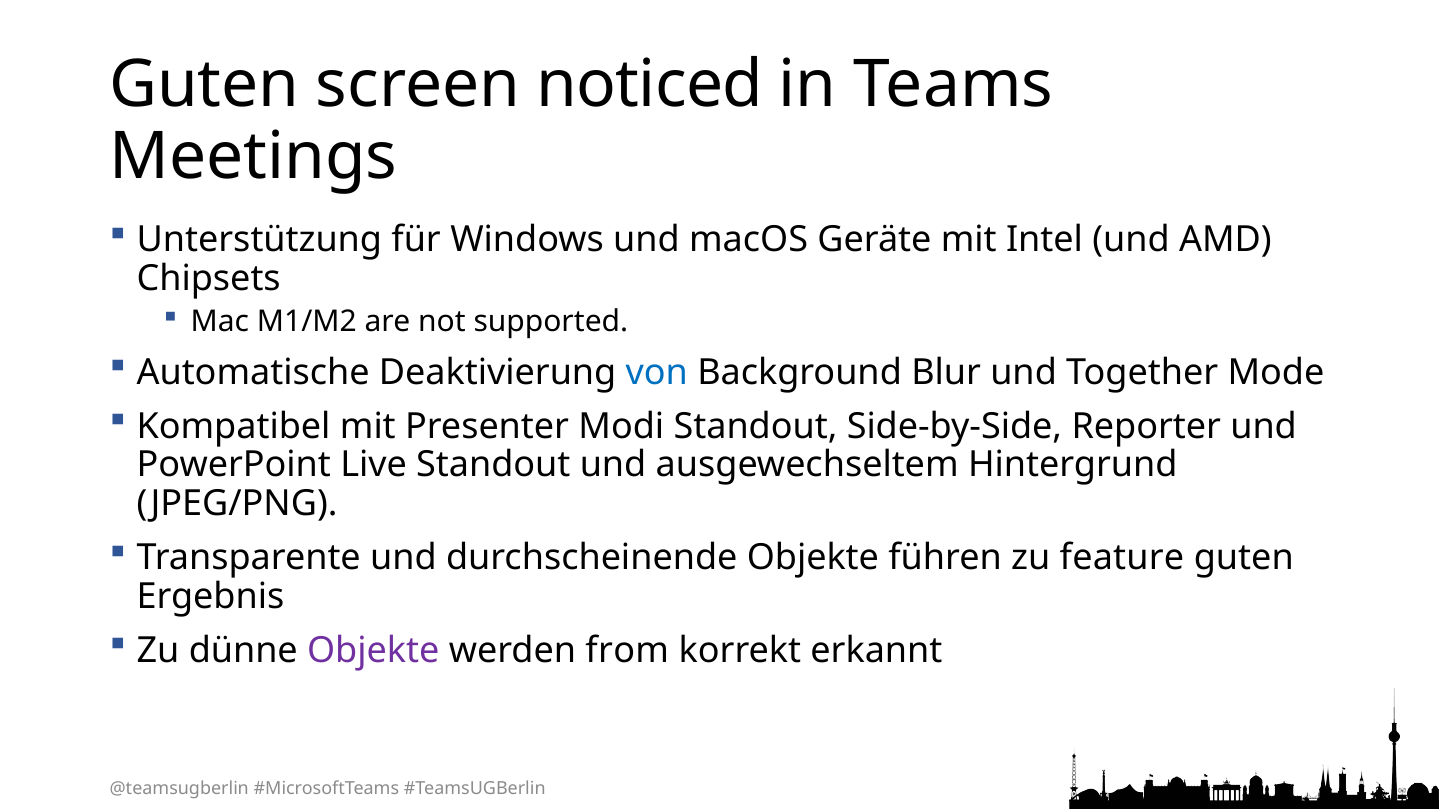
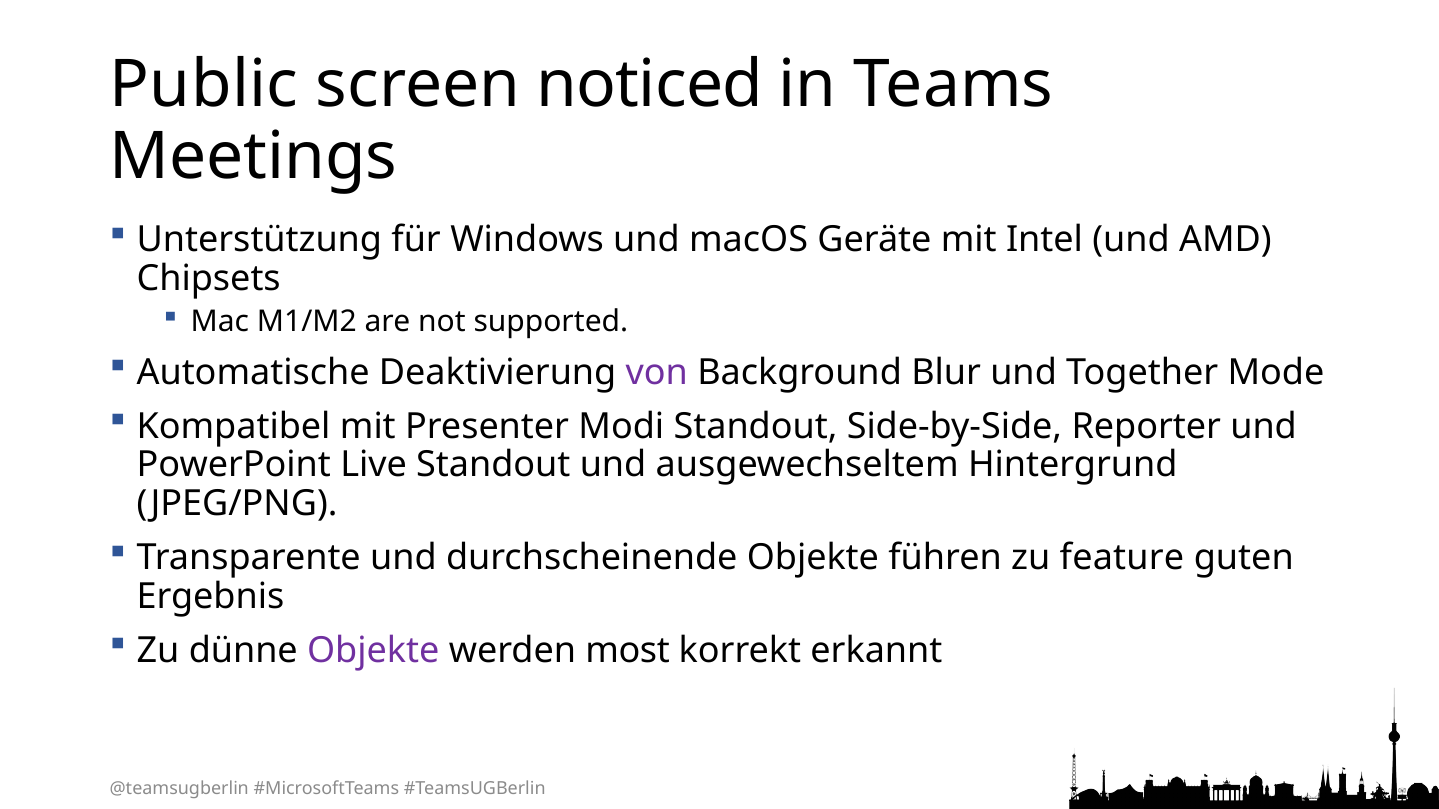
Guten: Guten -> Public (204, 85)
von colour: blue -> purple (657, 373)
from: from -> most (628, 651)
